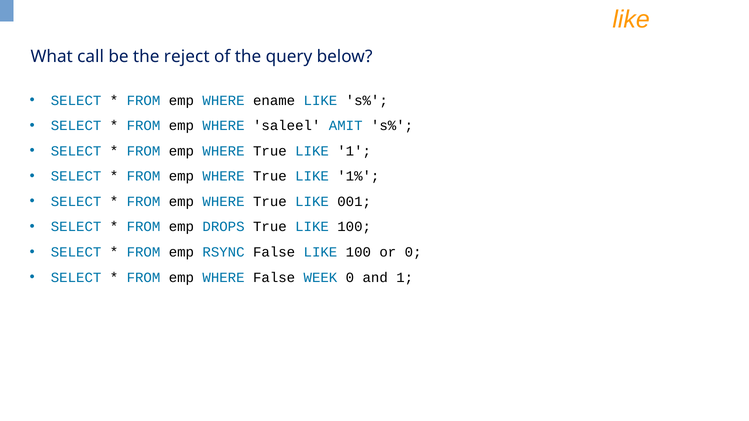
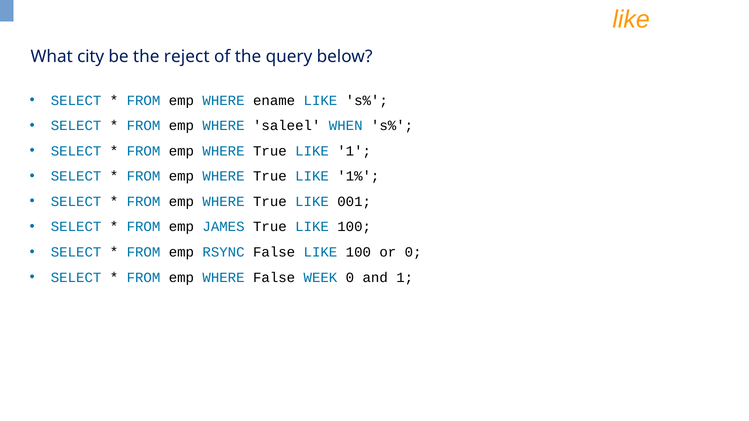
call: call -> city (91, 57)
AMIT: AMIT -> WHEN (346, 126)
DROPS: DROPS -> JAMES (224, 227)
